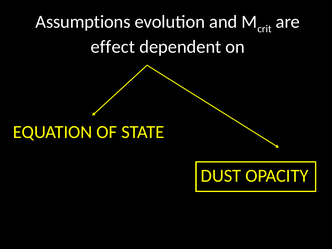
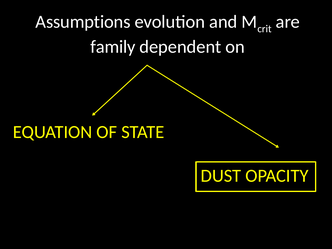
effect: effect -> family (113, 47)
